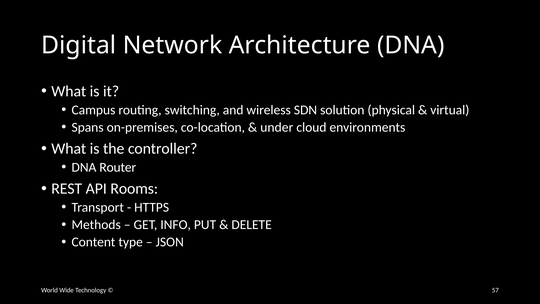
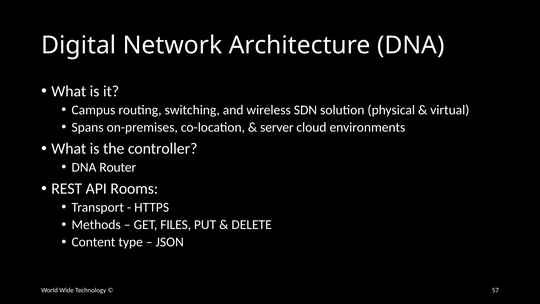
under: under -> server (277, 127)
INFO: INFO -> FILES (176, 225)
